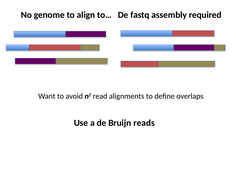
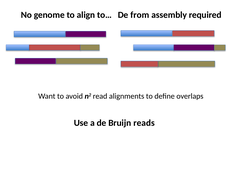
fastq: fastq -> from (140, 15)
